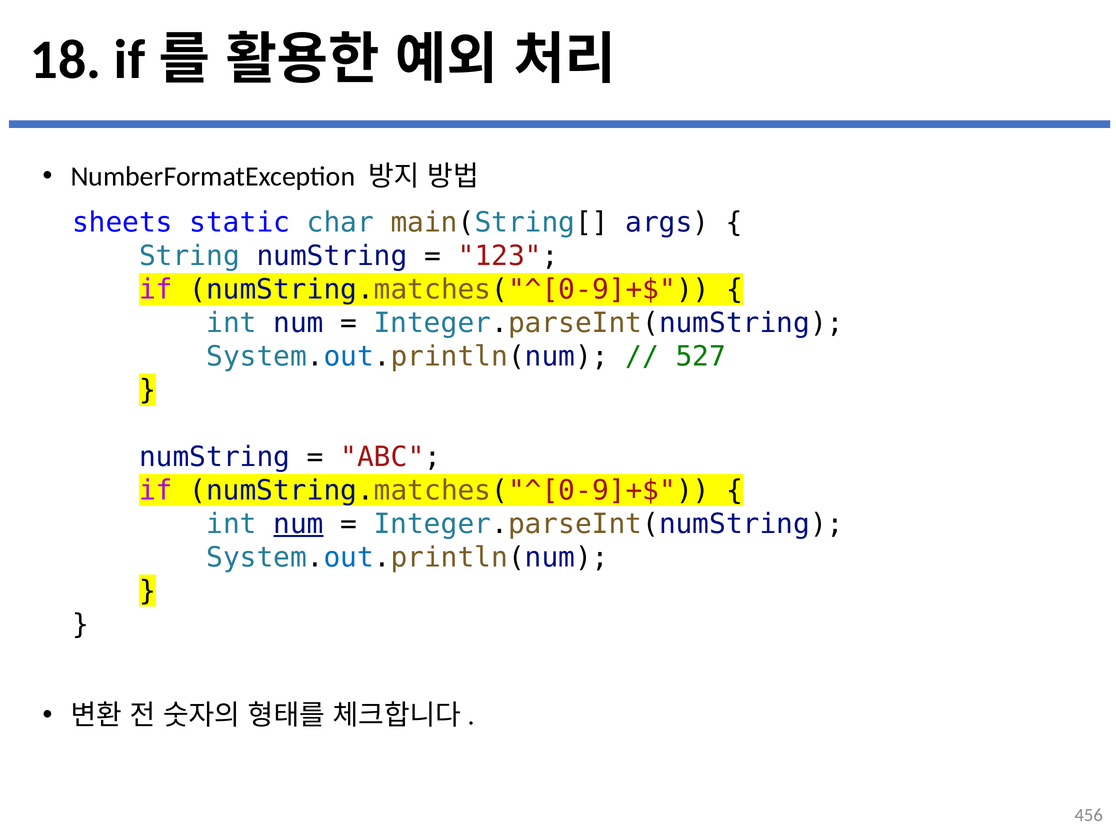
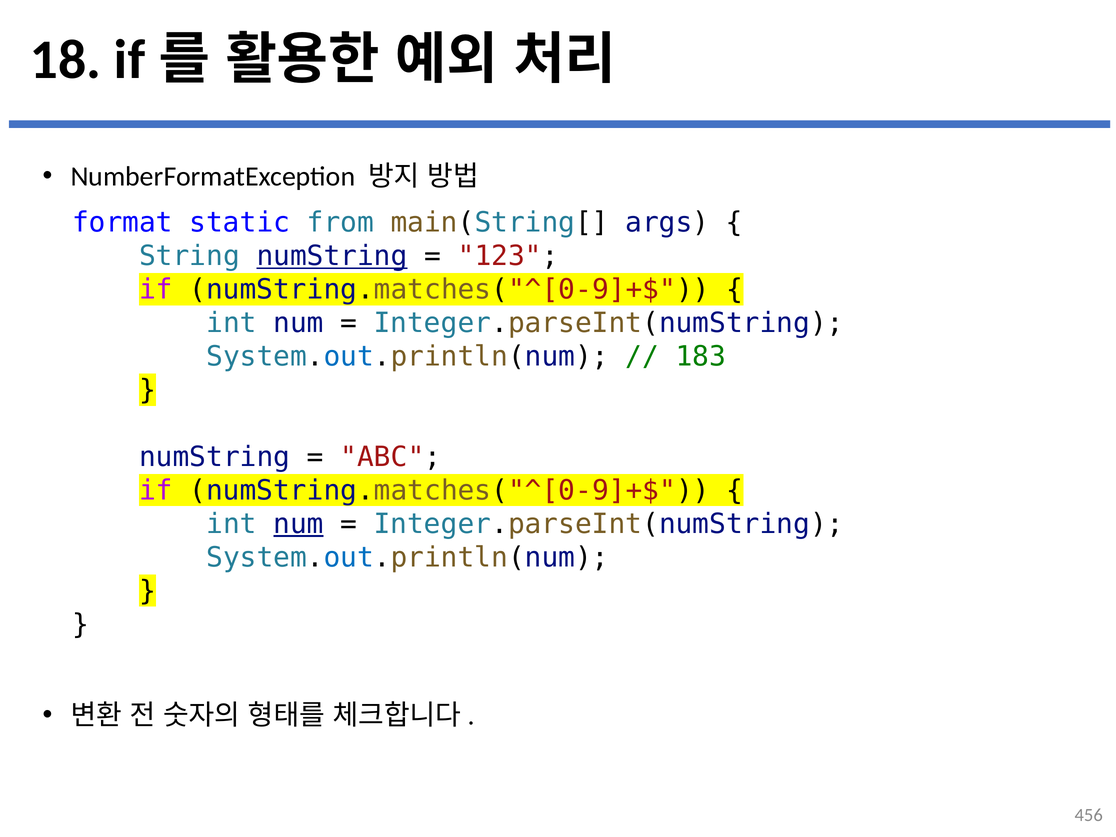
sheets: sheets -> format (122, 223)
char: char -> from (340, 223)
numString underline: none -> present (332, 256)
527: 527 -> 183 (701, 357)
